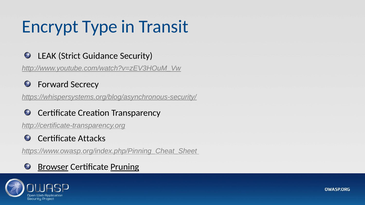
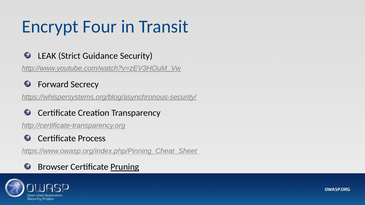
Type: Type -> Four (100, 27)
Attacks: Attacks -> Process (92, 139)
Browser underline: present -> none (53, 167)
